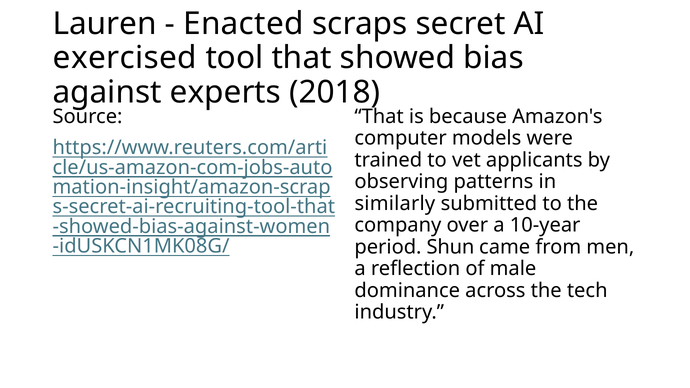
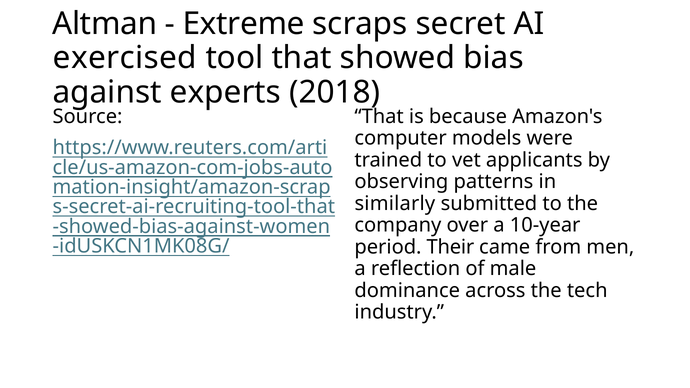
Lauren: Lauren -> Altman (105, 24)
Enacted: Enacted -> Extreme (244, 24)
Shun: Shun -> Their (450, 247)
